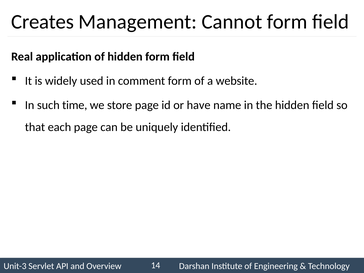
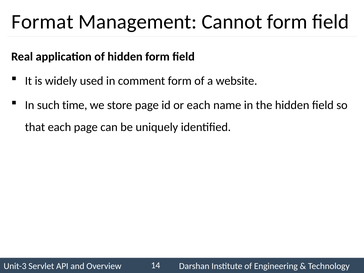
Creates: Creates -> Format (42, 22)
or have: have -> each (199, 105)
